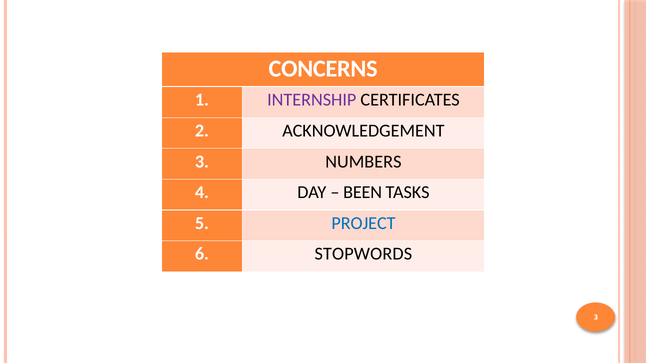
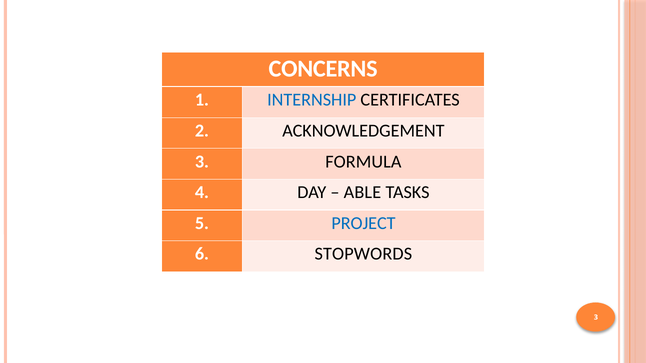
INTERNSHIP colour: purple -> blue (312, 100)
NUMBERS: NUMBERS -> FORMULA (363, 162)
BEEN: BEEN -> ABLE (362, 193)
